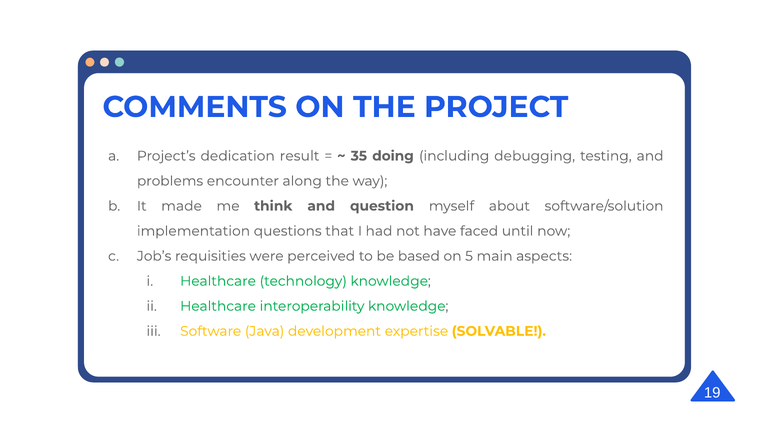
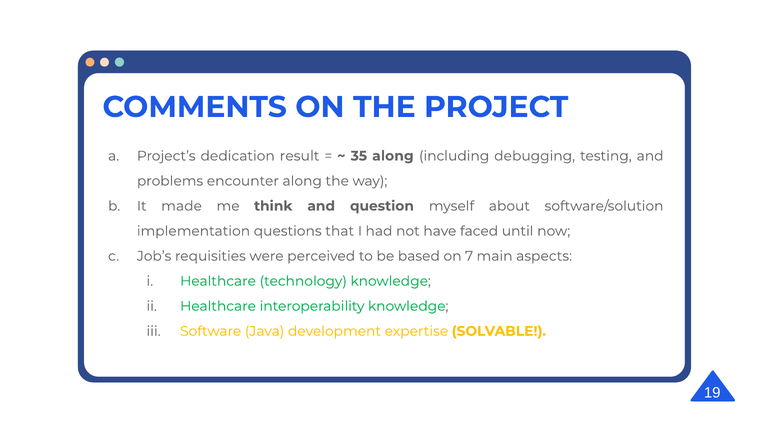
35 doing: doing -> along (393, 156)
5: 5 -> 7 (469, 256)
